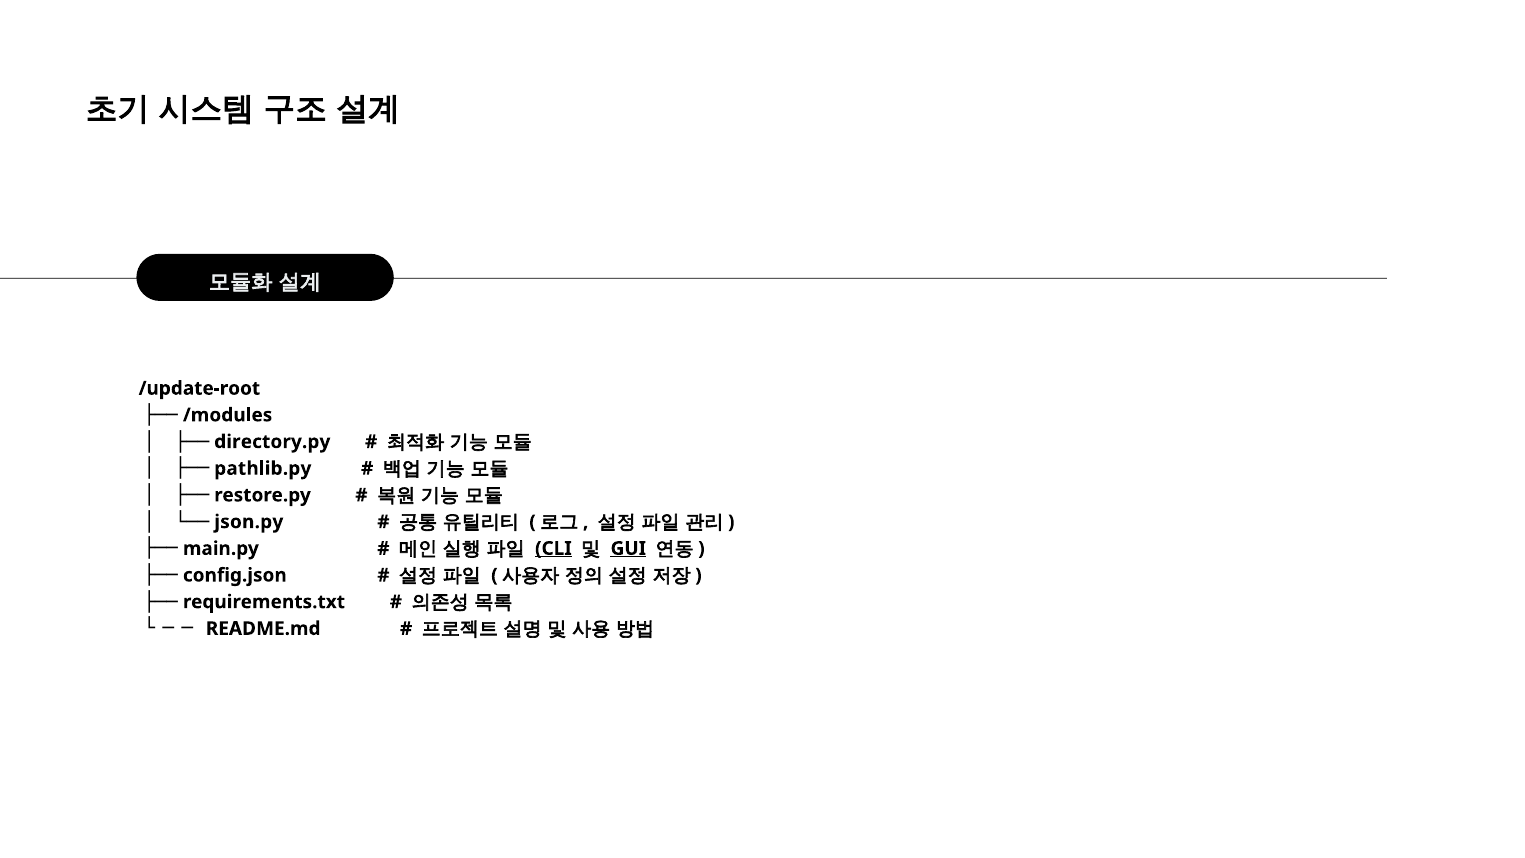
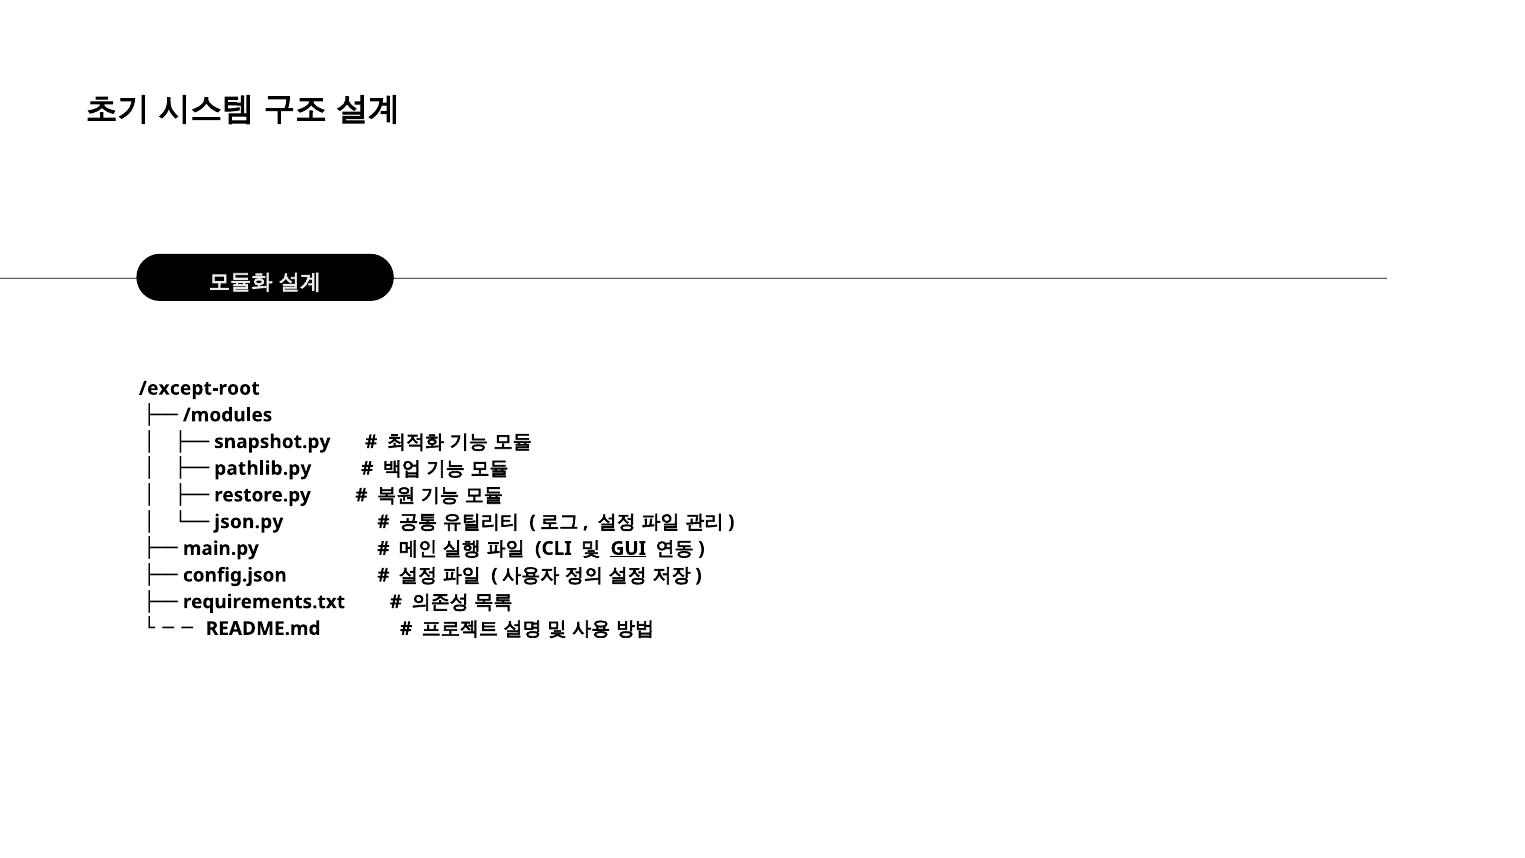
/update-root: /update-root -> /except-root (199, 388)
directory.py: directory.py -> snapshot.py (272, 442)
CLI underline: present -> none (553, 548)
